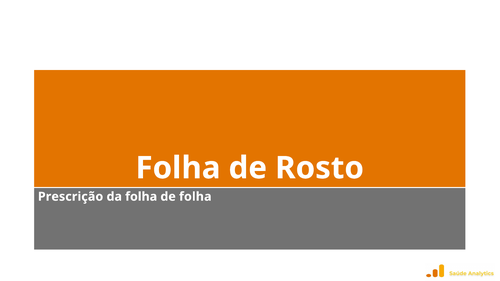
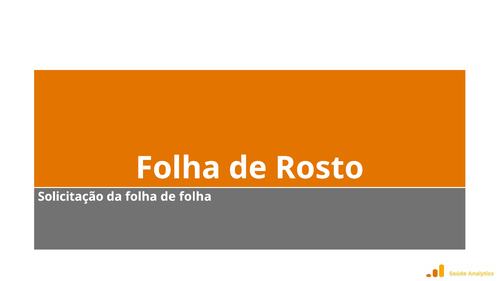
Prescrição: Prescrição -> Solicitação (71, 197)
